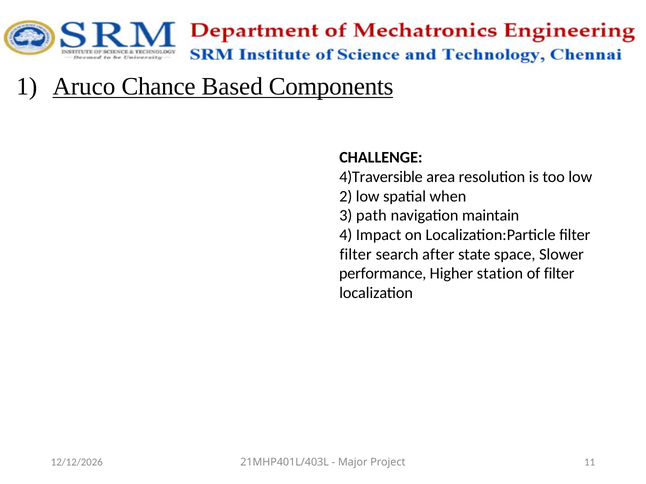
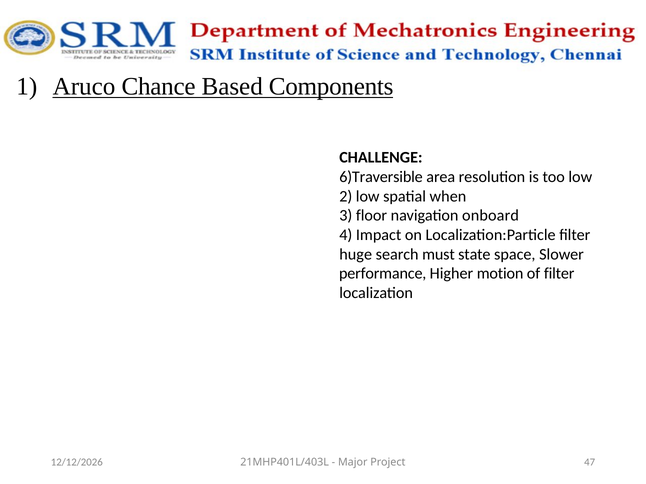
4)Traversible: 4)Traversible -> 6)Traversible (381, 177)
path: path -> floor (371, 216)
maintain: maintain -> onboard (491, 216)
filter: filter -> huge (356, 255)
after: after -> must (438, 255)
station: station -> motion (500, 274)
11: 11 -> 47 (590, 463)
